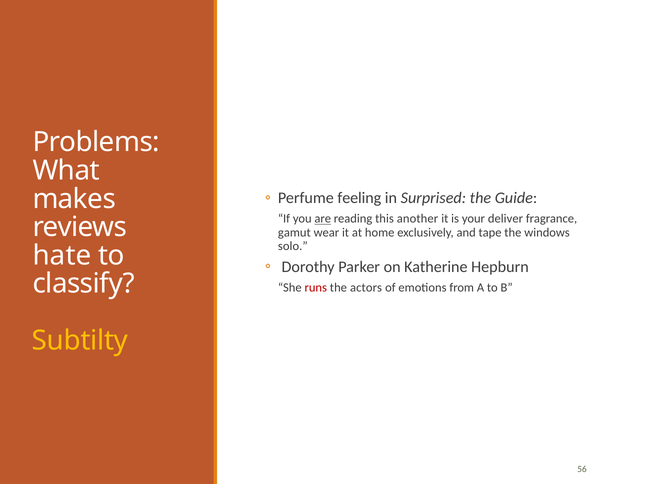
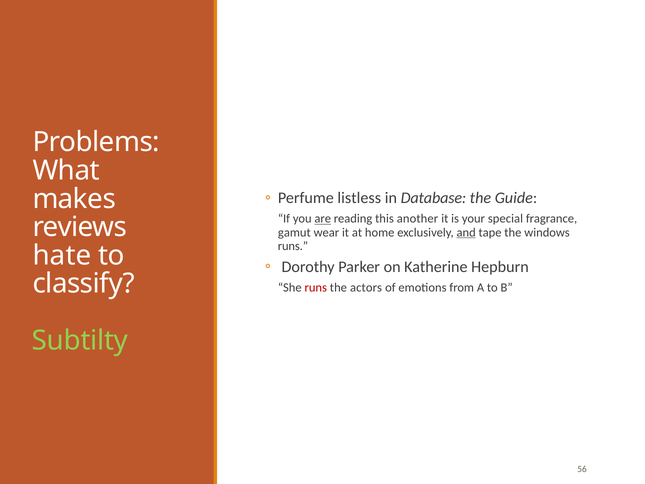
feeling: feeling -> listless (359, 198)
Surprised: Surprised -> Database (433, 198)
deliver: deliver -> special (505, 219)
and underline: none -> present (466, 232)
solo: solo -> runs (293, 246)
Subtilty colour: yellow -> light green (80, 340)
